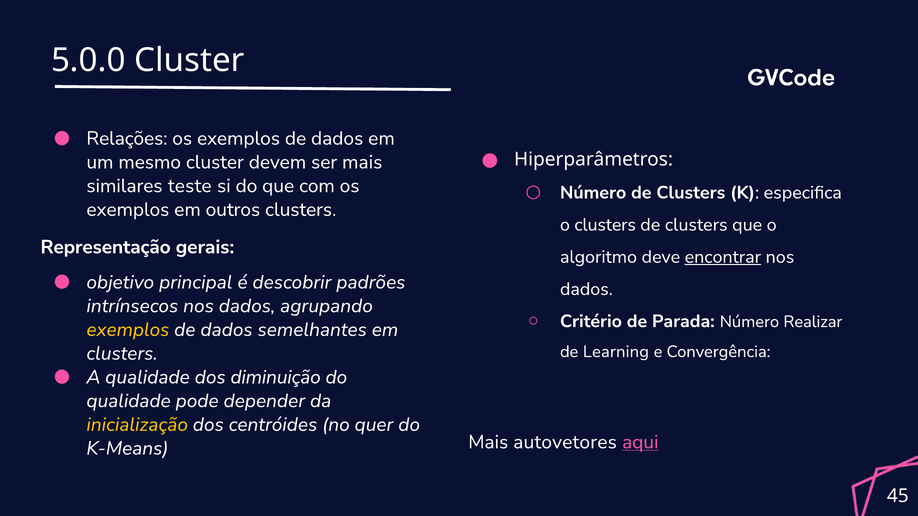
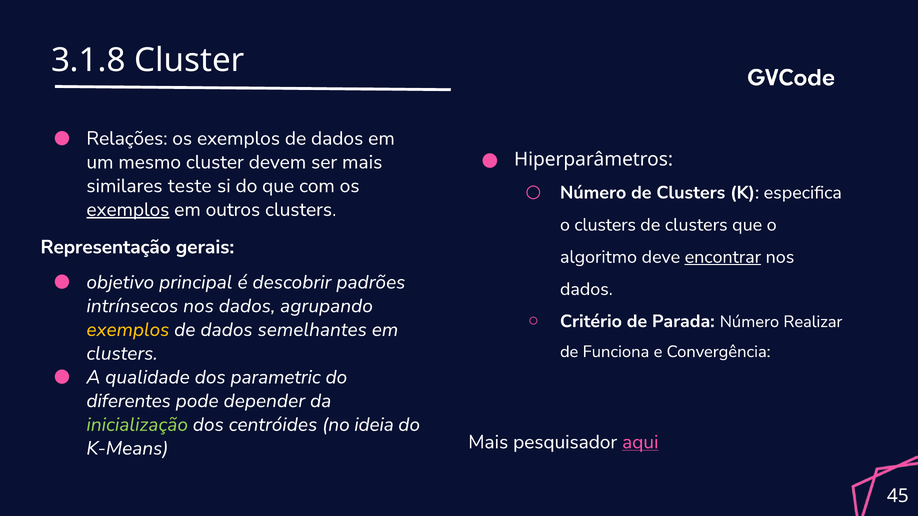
5.0.0: 5.0.0 -> 3.1.8 (88, 60)
exemplos underline: none -> present (128, 210)
Learning: Learning -> Funciona (616, 352)
diminuição: diminuição -> parametric (276, 377)
qualidade: qualidade -> diferentes (129, 401)
inicialização colour: yellow -> light green (137, 425)
quer: quer -> ideia (374, 425)
autovetores: autovetores -> pesquisador (565, 442)
